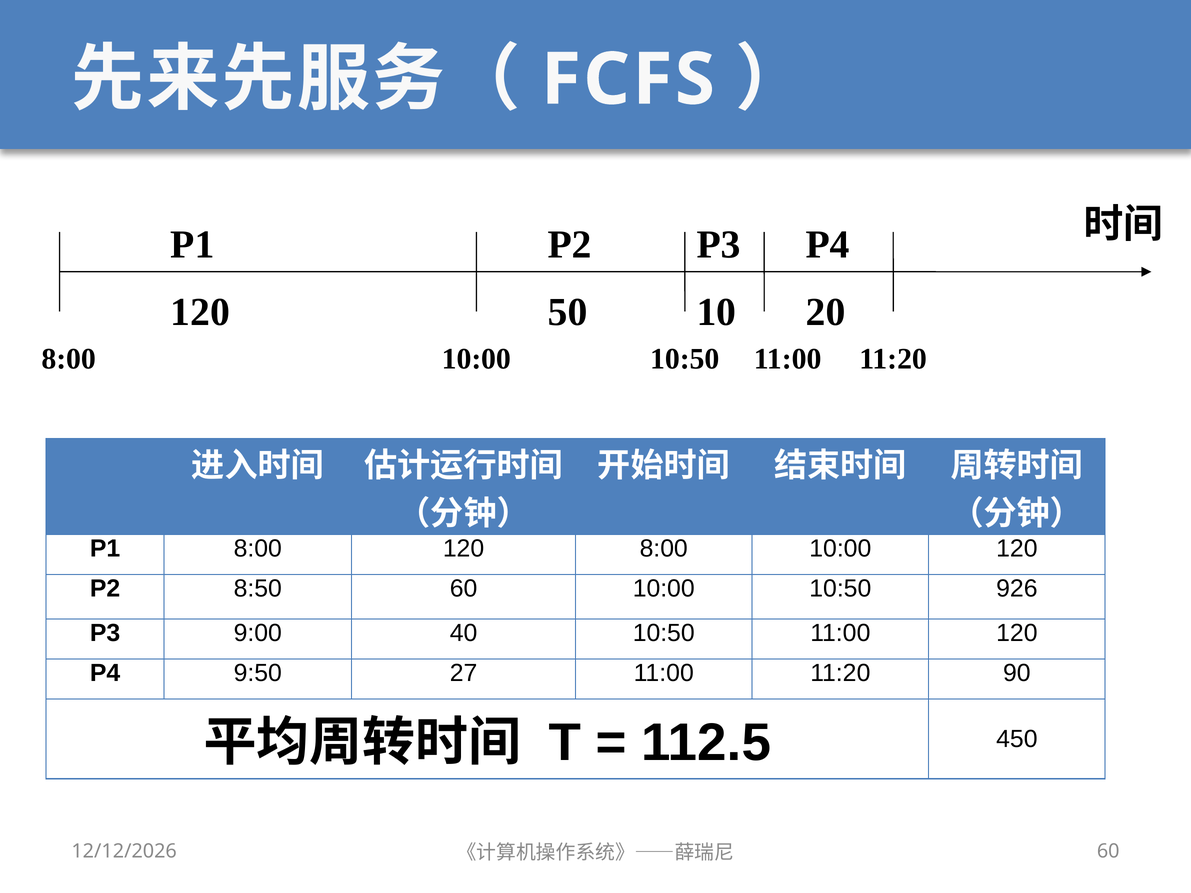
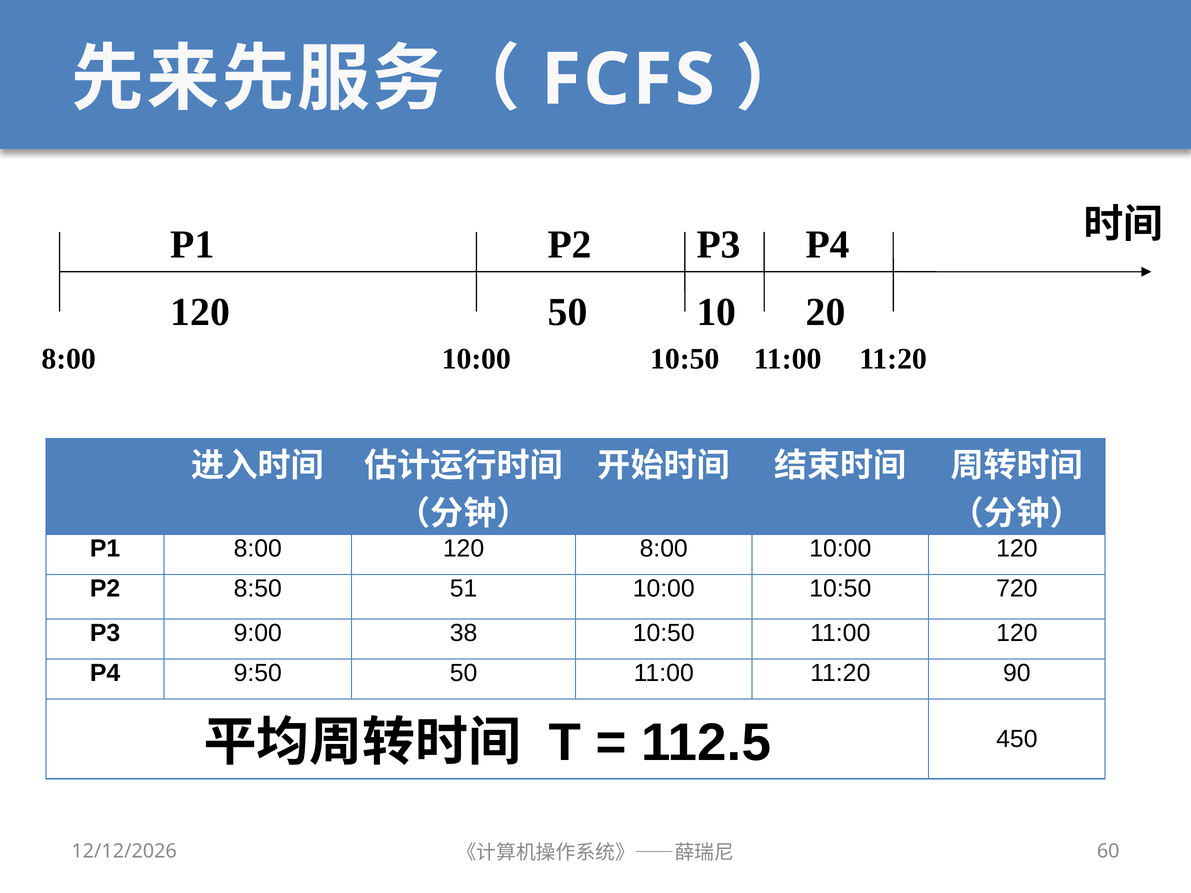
8:50 60: 60 -> 51 (464, 589)
926: 926 -> 720 (1017, 589)
40: 40 -> 38 (464, 633)
9:50 27: 27 -> 50 (464, 673)
